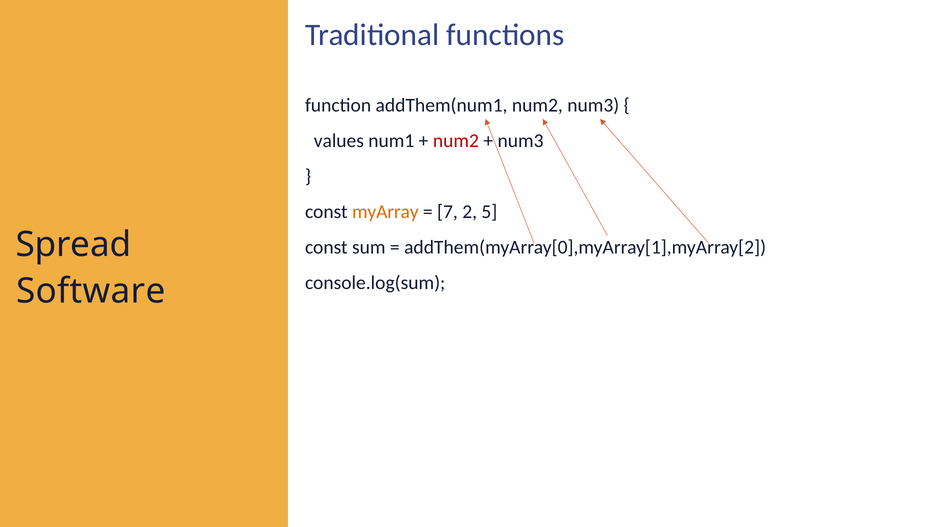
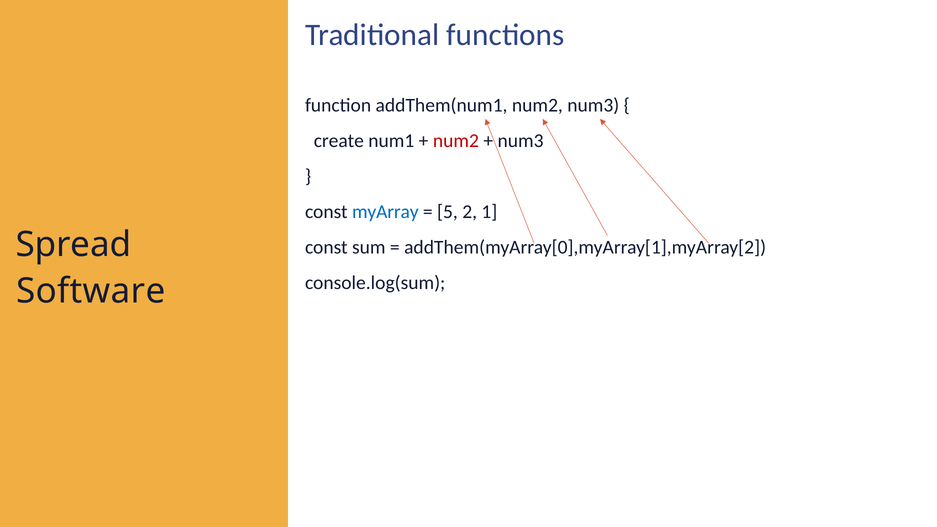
values: values -> create (339, 141)
myArray colour: orange -> blue (385, 212)
7: 7 -> 5 (447, 212)
5: 5 -> 1 (489, 212)
